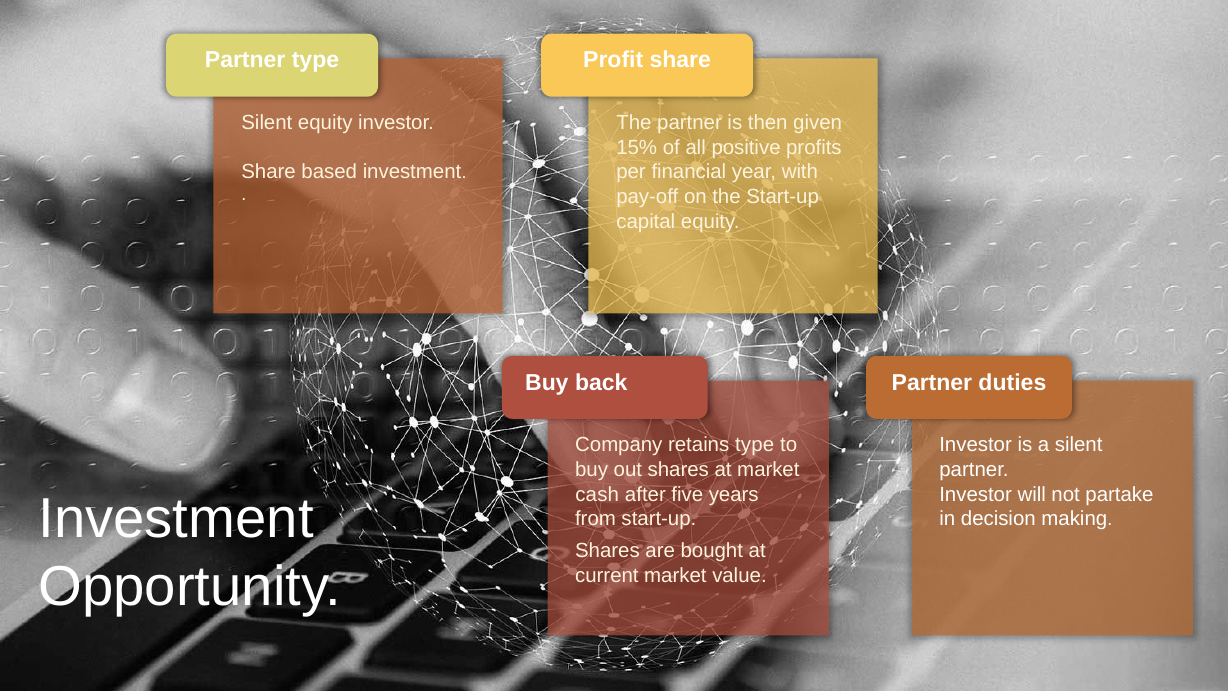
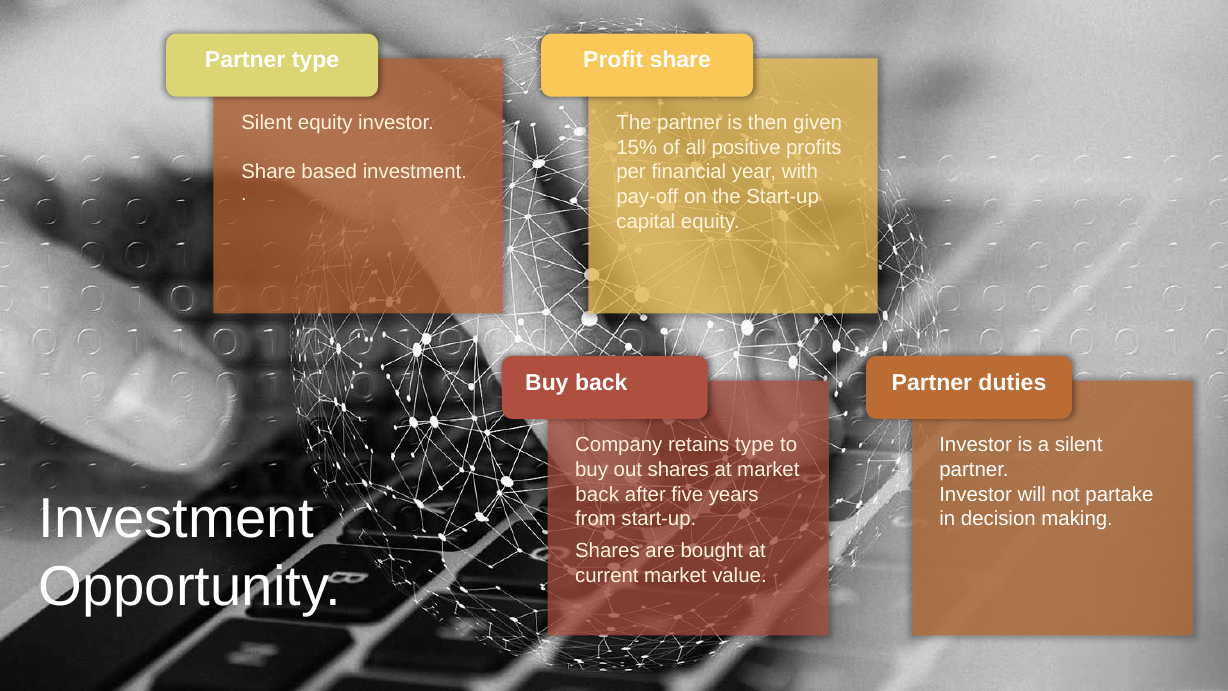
cash: cash -> back (597, 494)
